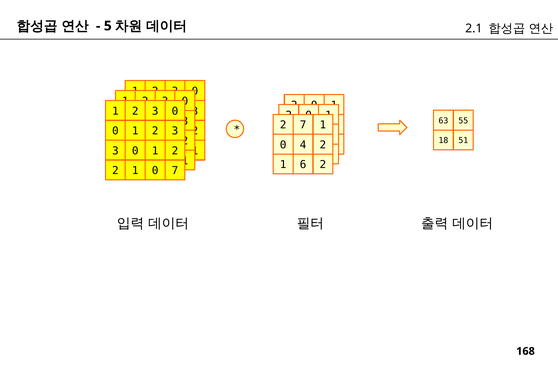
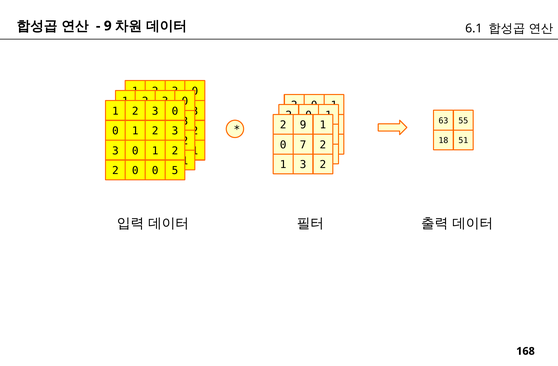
5: 5 -> 9 (108, 26)
2.1: 2.1 -> 6.1 (474, 29)
2 7: 7 -> 9 (303, 125)
4: 4 -> 7 (303, 145)
1 6: 6 -> 3 (303, 165)
1: 1 -> 0 (135, 171)
0 7: 7 -> 5 (175, 171)
